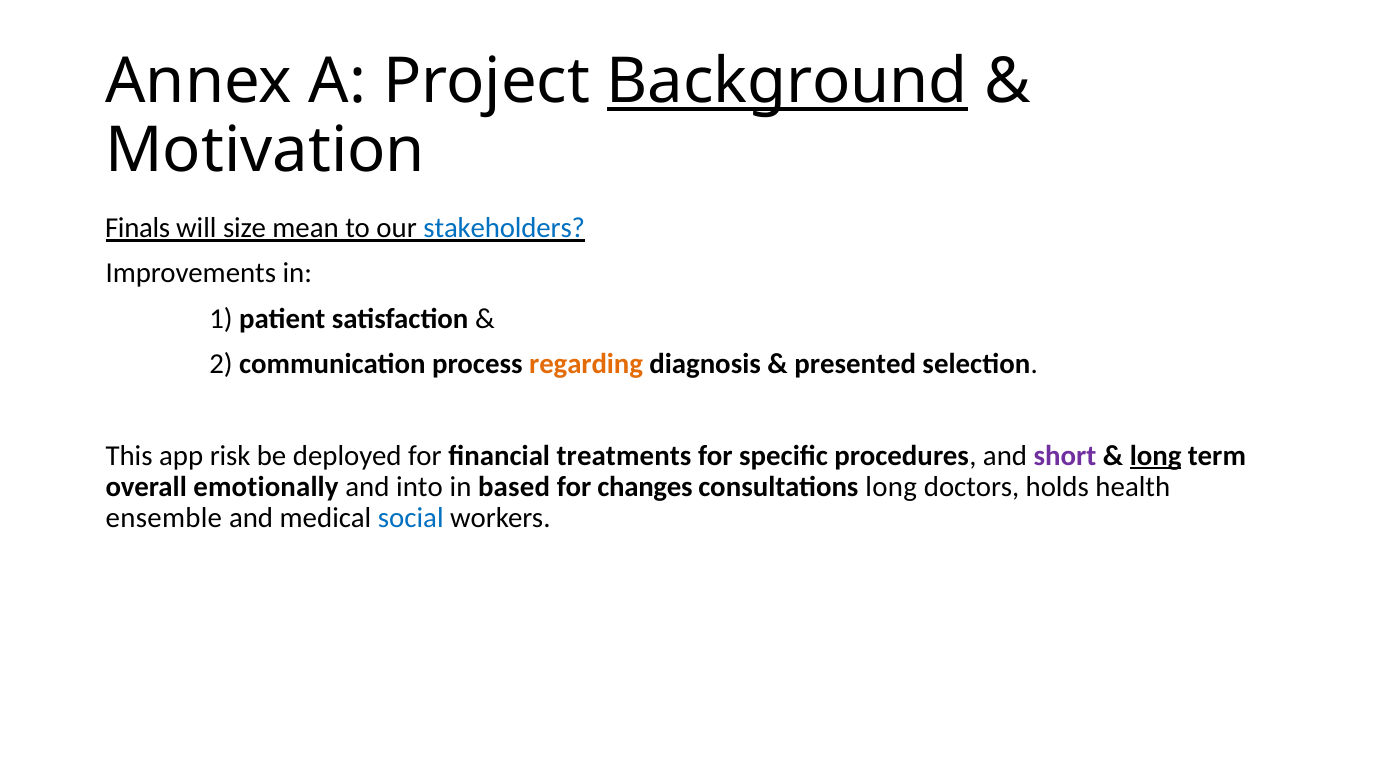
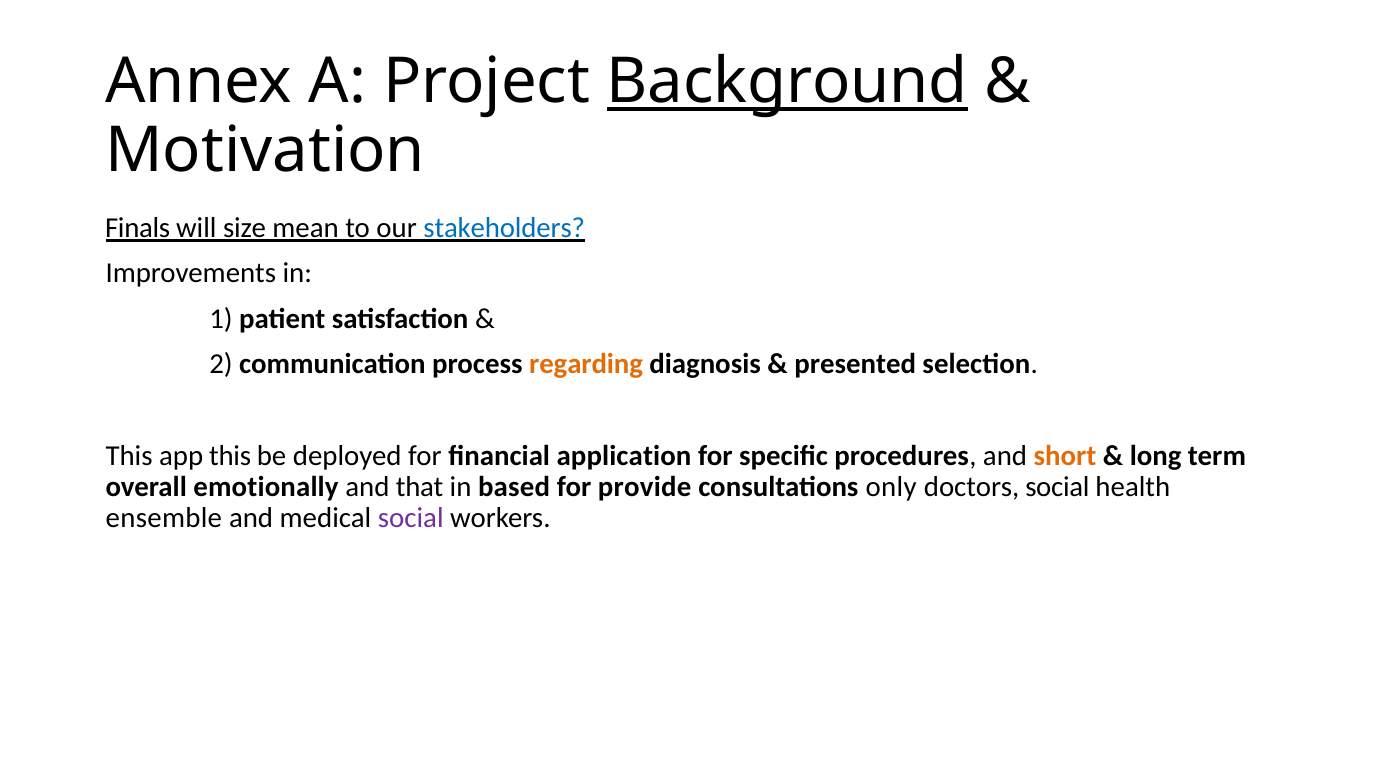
app risk: risk -> this (230, 456)
treatments: treatments -> application (624, 456)
short colour: purple -> orange (1065, 456)
long underline: present -> none (1156, 456)
into: into -> that (420, 487)
changes: changes -> provide (645, 487)
consultations long: long -> only (891, 487)
doctors holds: holds -> social (1057, 487)
social colour: blue -> purple (411, 518)
